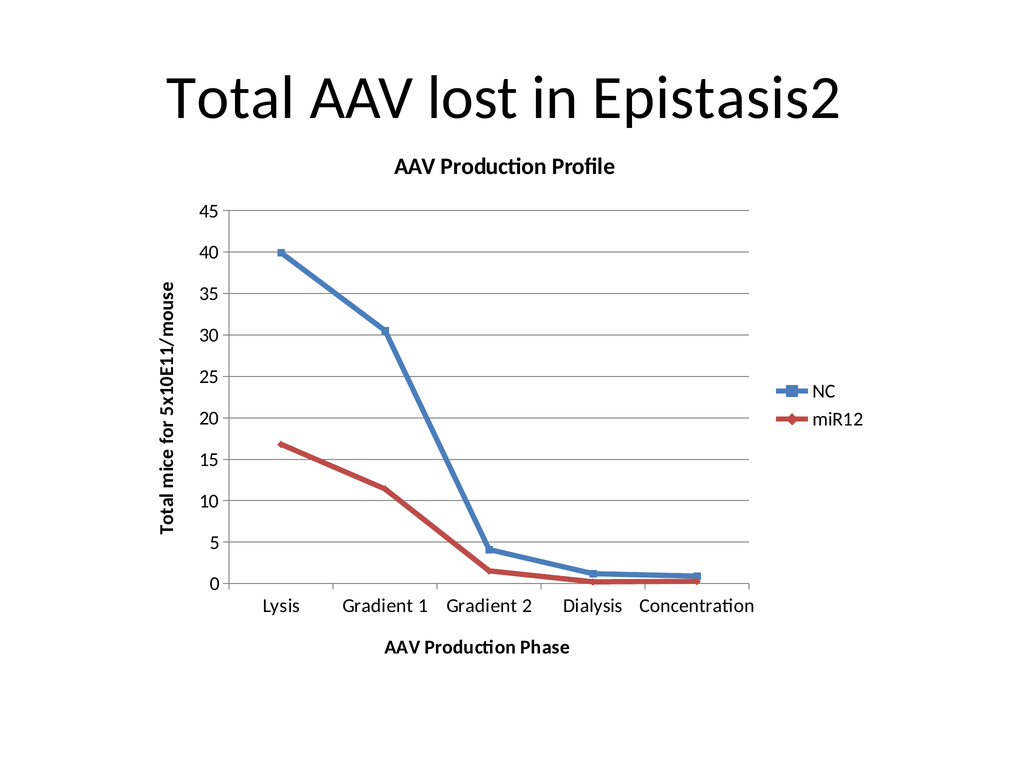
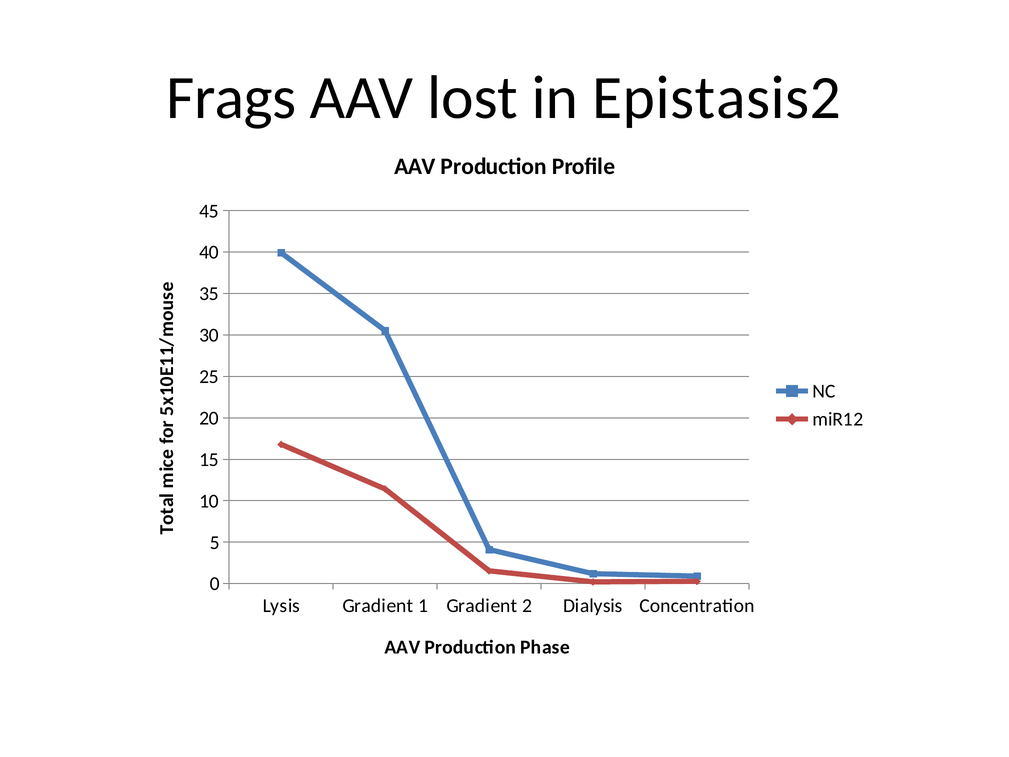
Total: Total -> Frags (231, 98)
